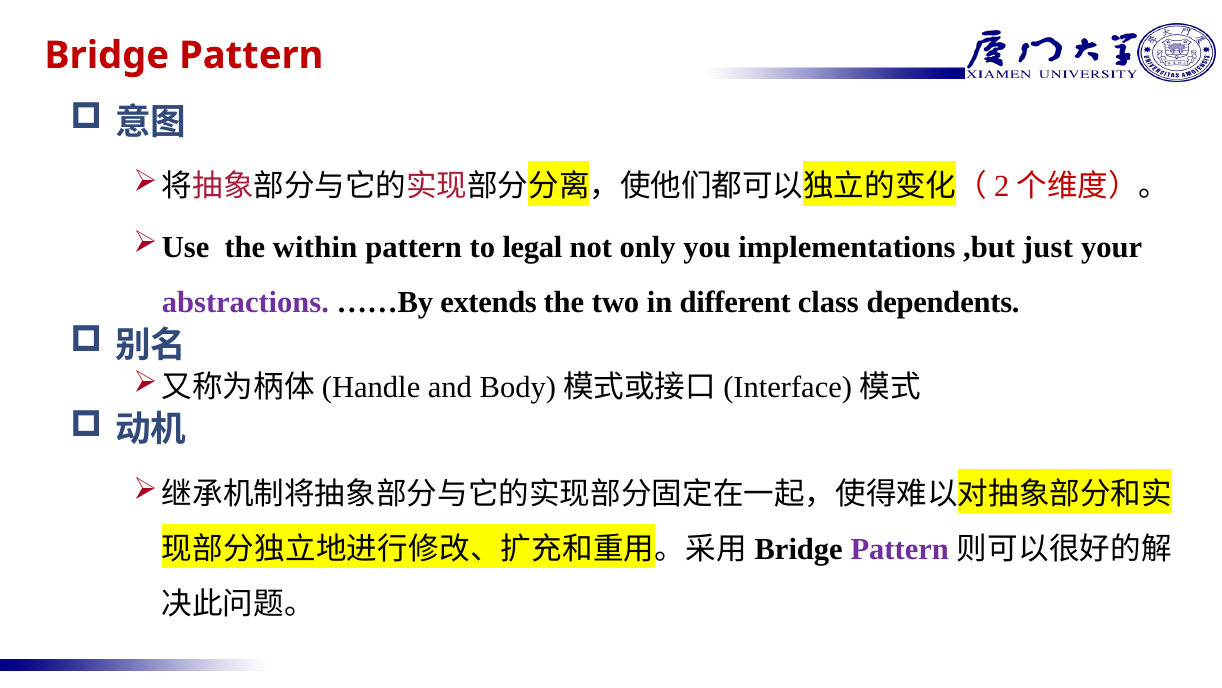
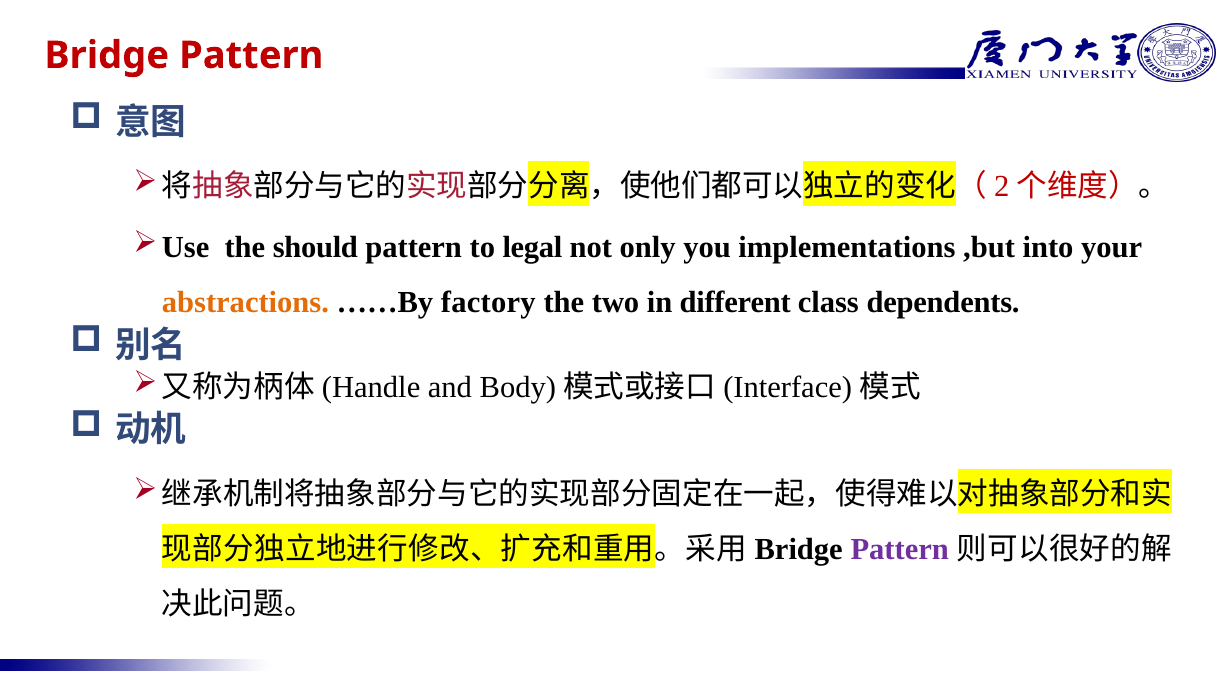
within: within -> should (315, 248)
just: just -> into (1048, 248)
abstractions colour: purple -> orange (245, 303)
extends: extends -> factory (488, 303)
